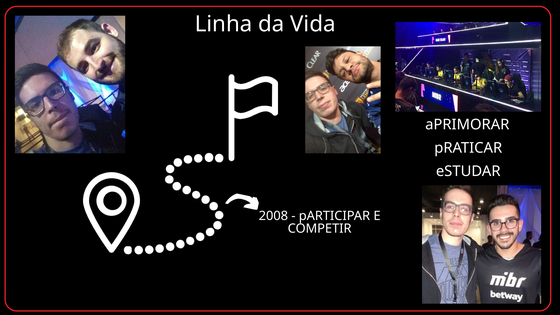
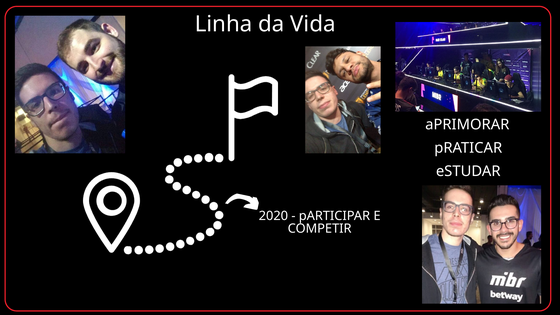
2008: 2008 -> 2020 (273, 216)
